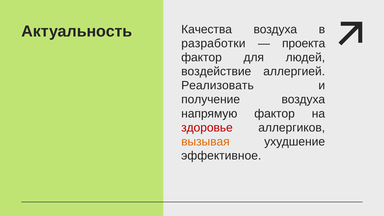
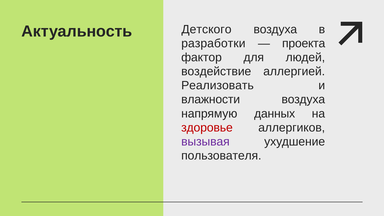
Качества: Качества -> Детского (206, 30)
получение: получение -> влажности (211, 100)
напрямую фактор: фактор -> данных (275, 114)
вызывая colour: orange -> purple (205, 142)
эффективное: эффективное -> пользователя (221, 156)
